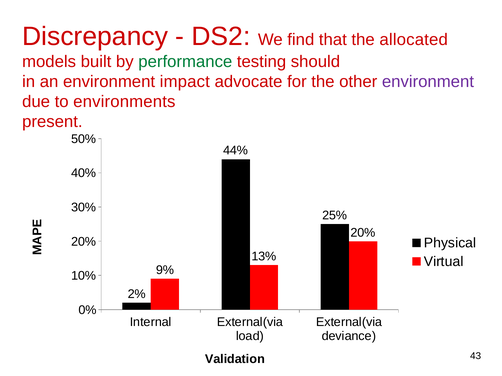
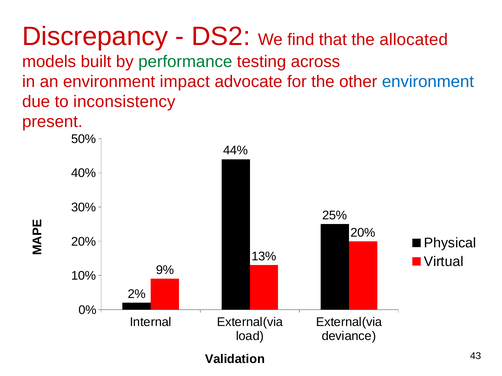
should: should -> across (315, 62)
environment colour: purple -> blue (428, 82)
environments: environments -> inconsistency (124, 102)
